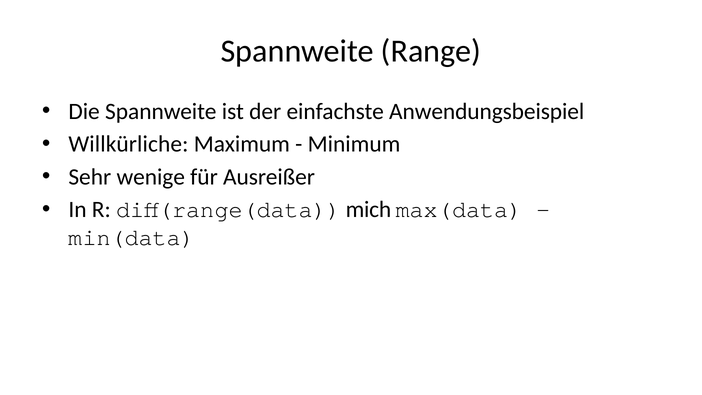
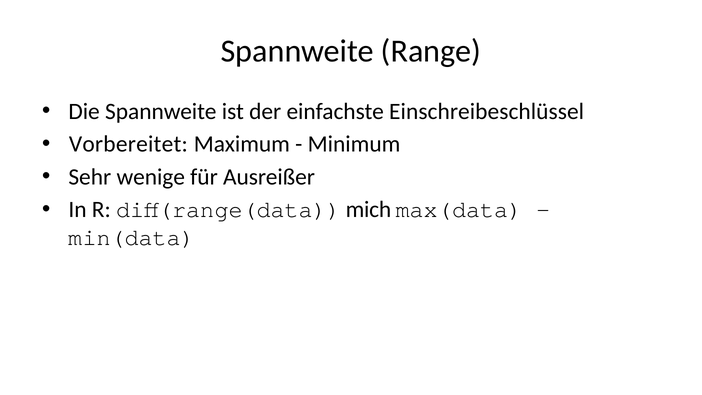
Anwendungsbeispiel: Anwendungsbeispiel -> Einschreibeschlüssel (487, 111)
Willkürliche: Willkürliche -> Vorbereitet (128, 144)
